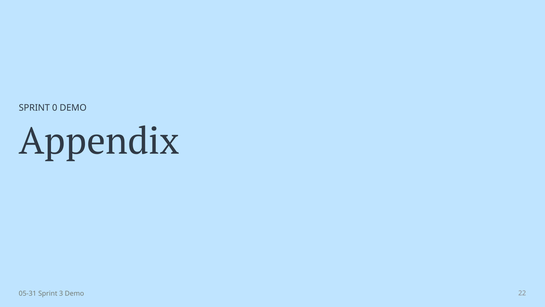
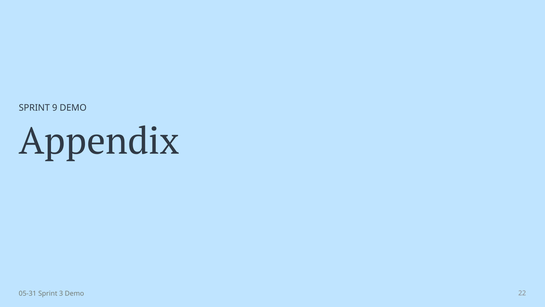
0: 0 -> 9 (55, 108)
